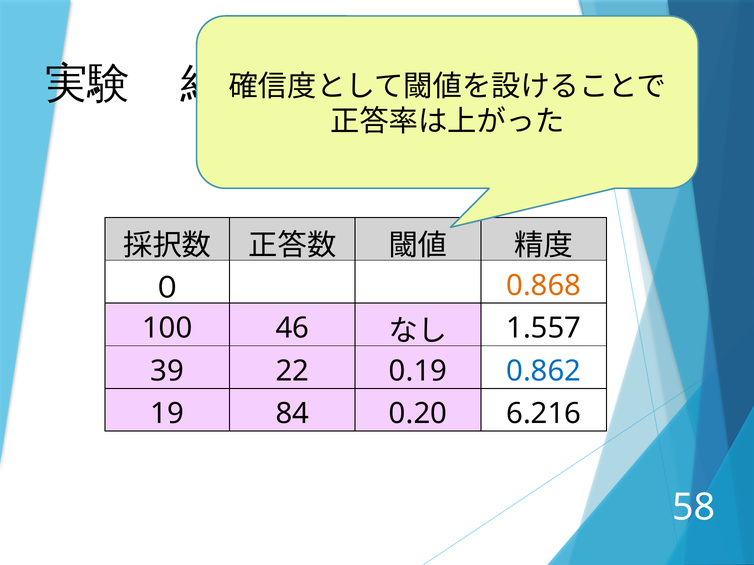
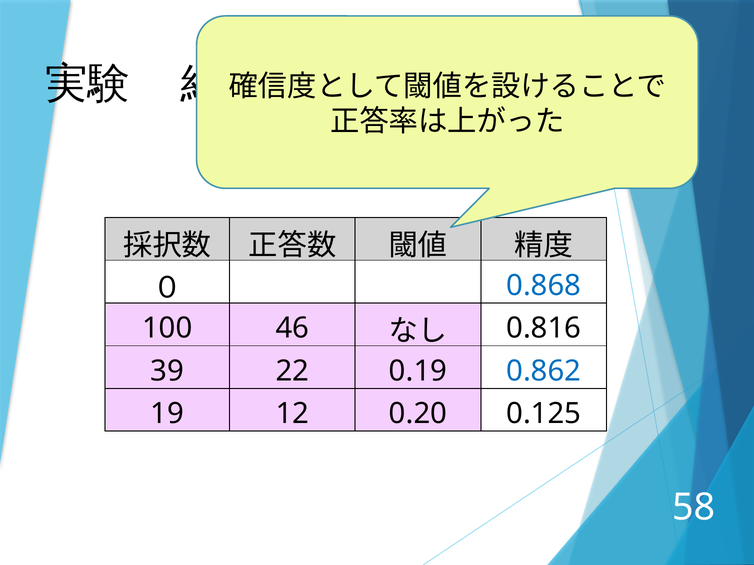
0.868 colour: orange -> blue (544, 286)
1.557: 1.557 -> 0.816 (544, 329)
84: 84 -> 12 (292, 414)
6.216: 6.216 -> 0.125 (544, 414)
